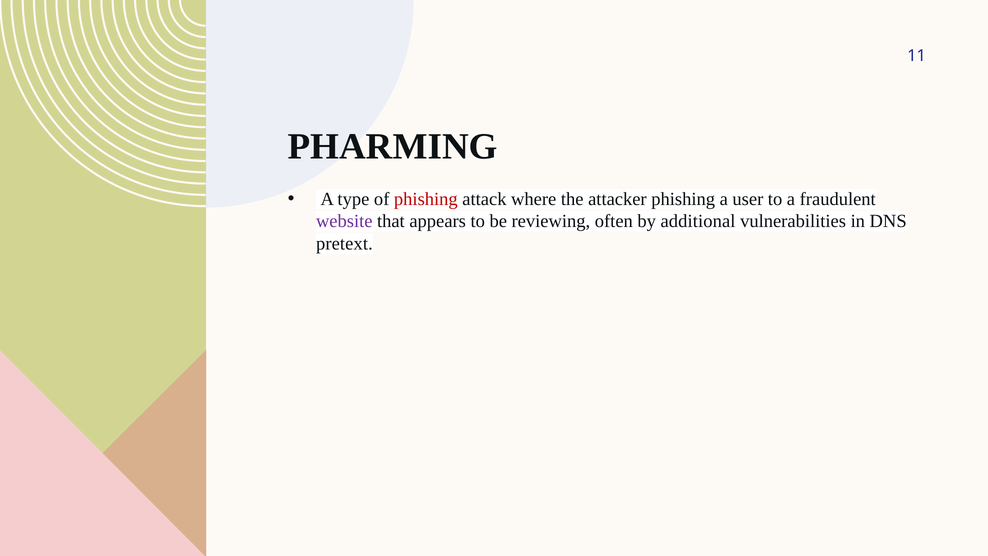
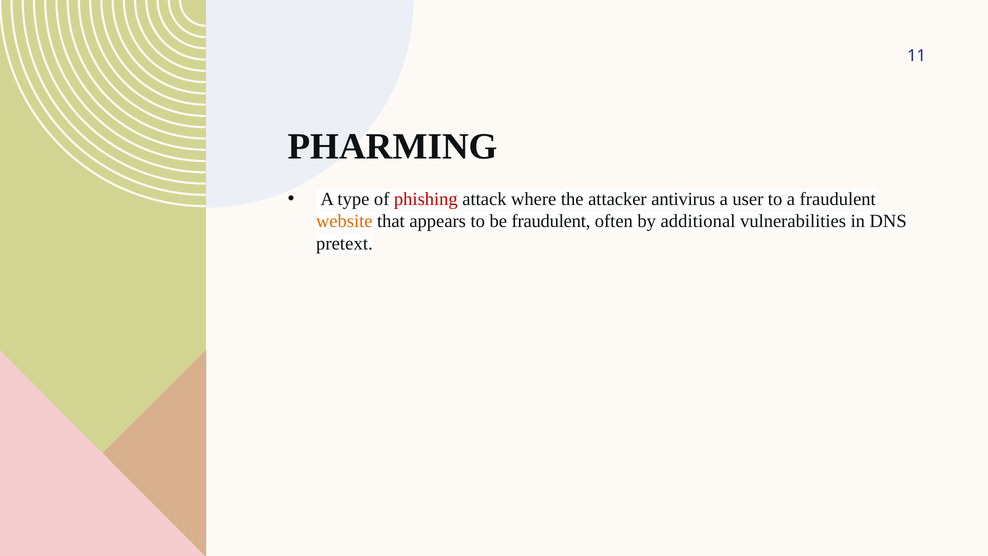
attacker phishing: phishing -> antivirus (683, 199)
website colour: purple -> orange (344, 221)
be reviewing: reviewing -> fraudulent (551, 221)
